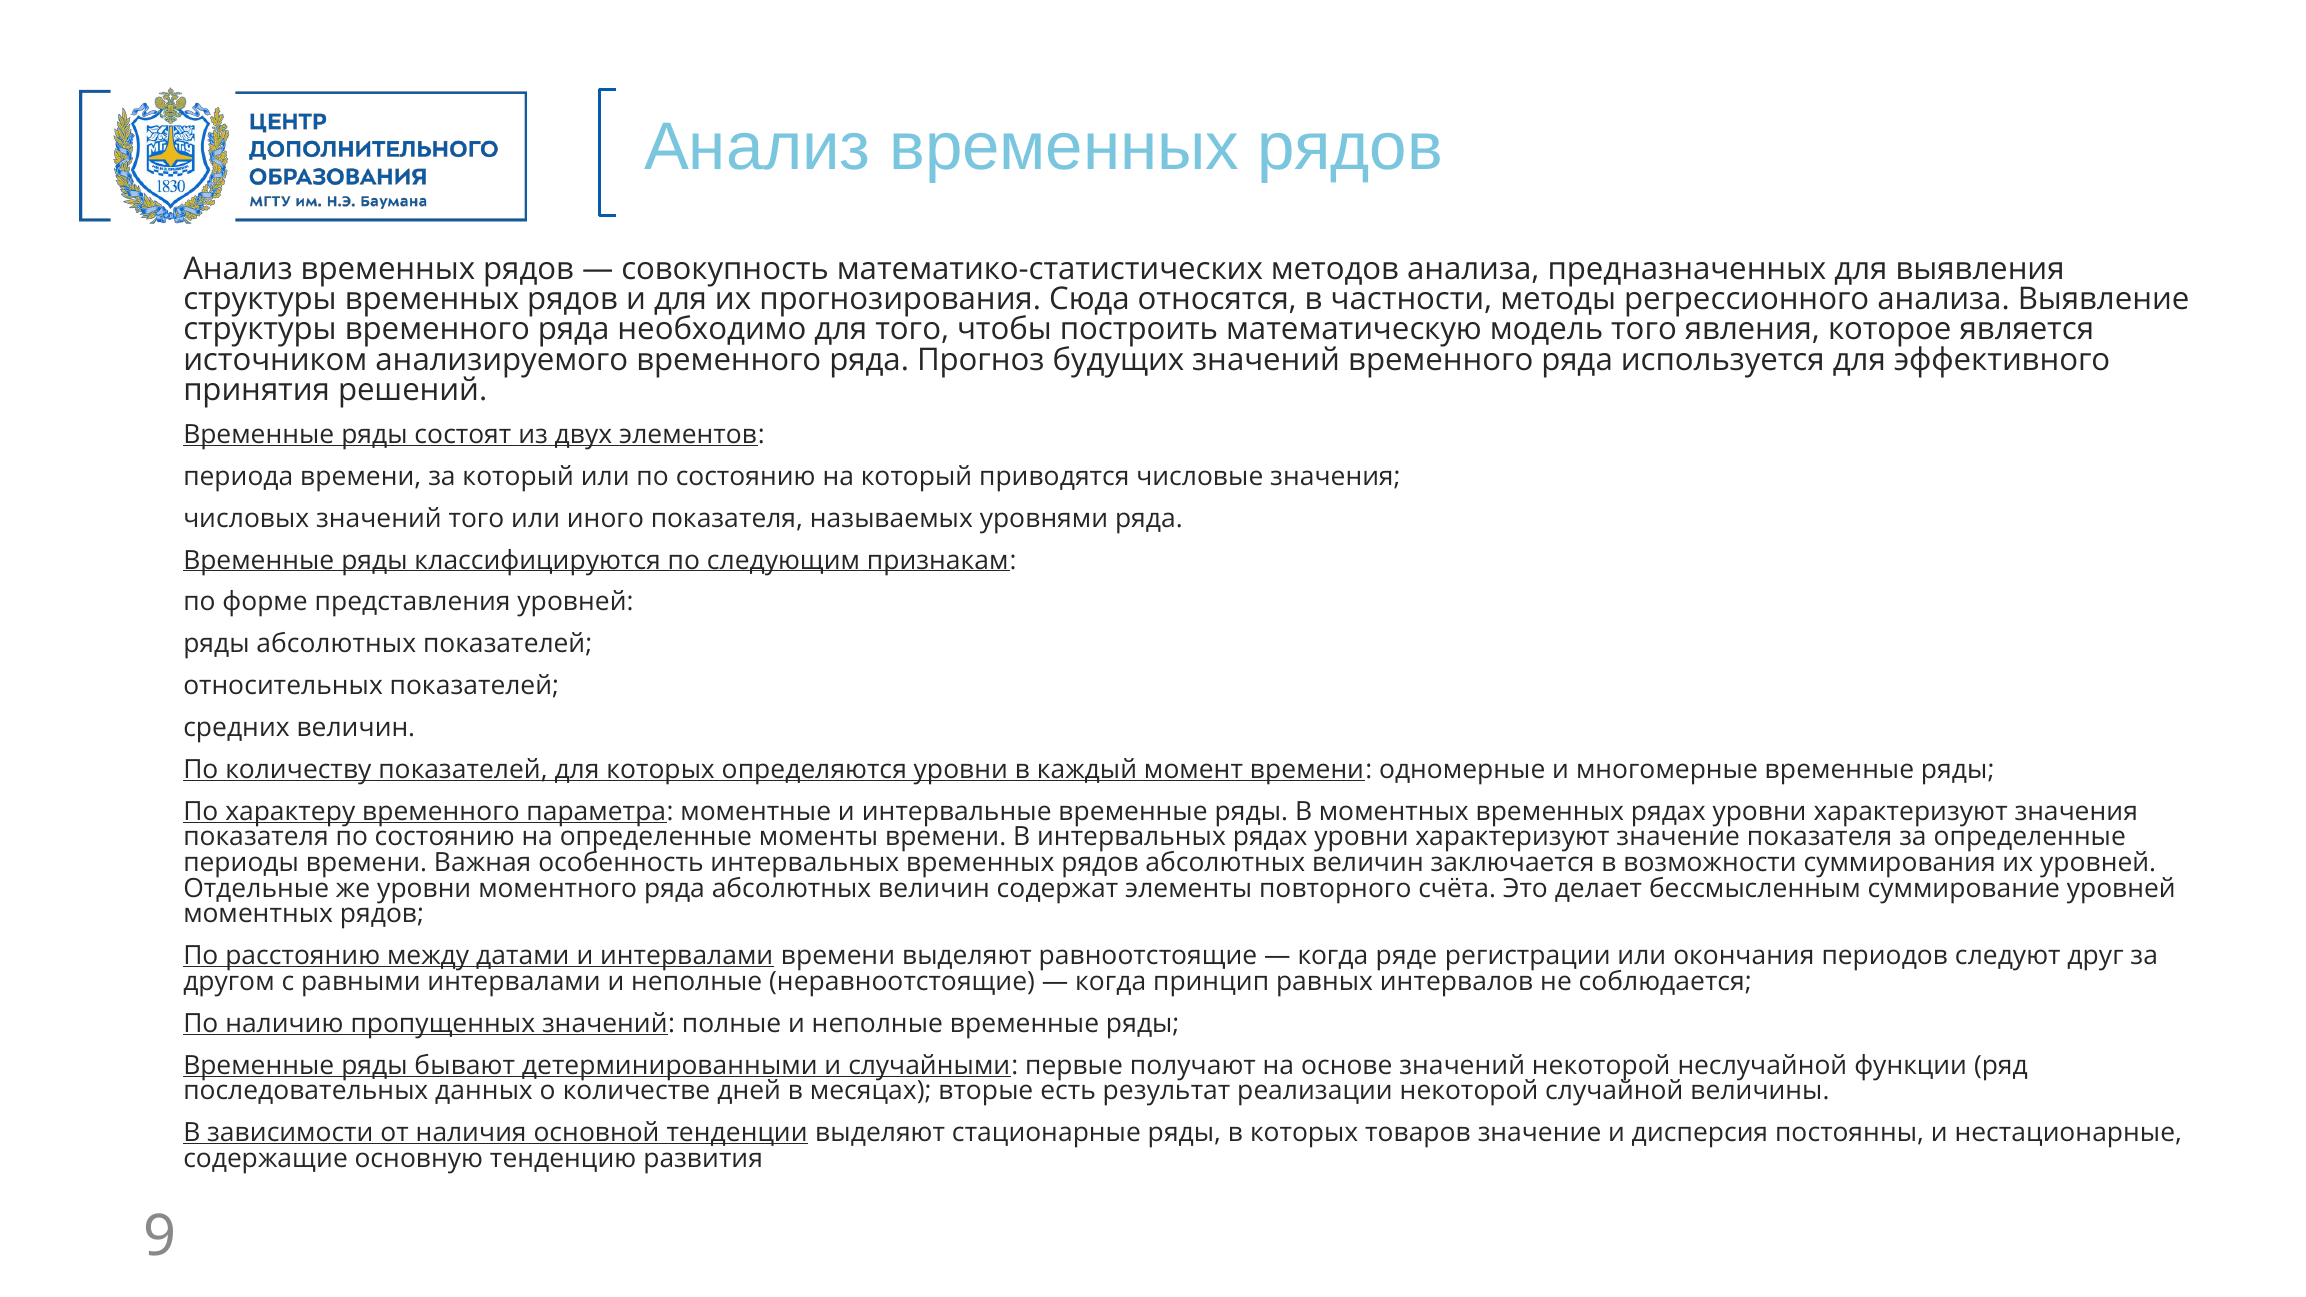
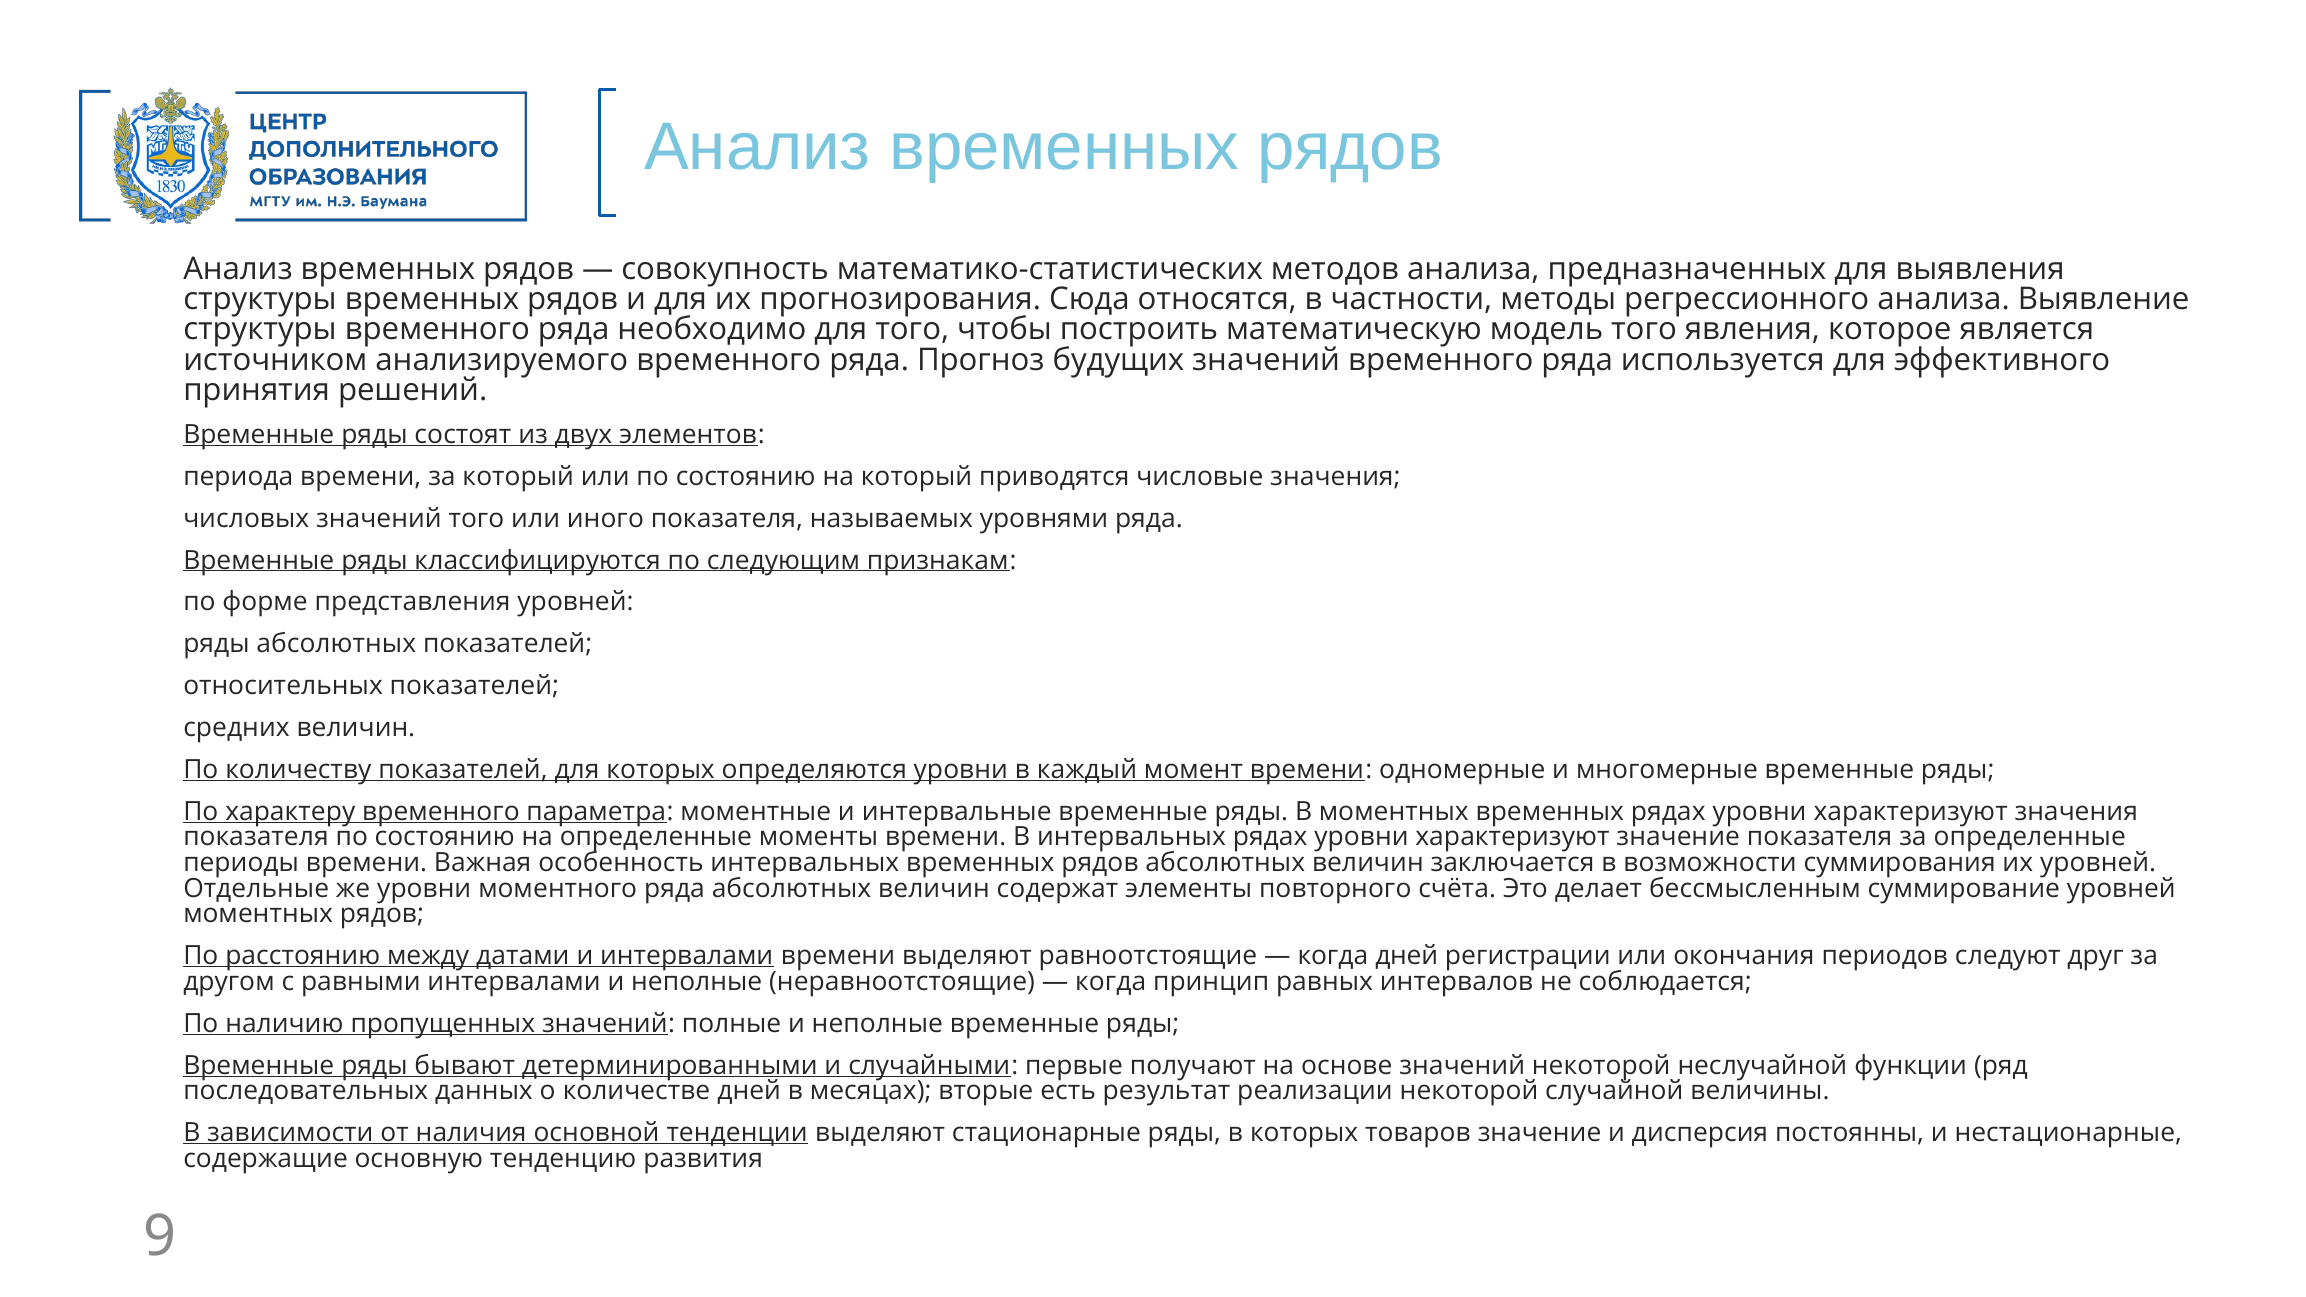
когда ряде: ряде -> дней (1407, 956)
